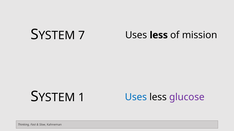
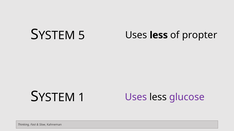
7: 7 -> 5 (82, 36)
mission: mission -> propter (200, 35)
Uses colour: blue -> purple (136, 98)
